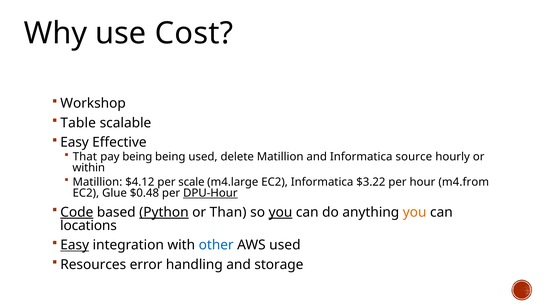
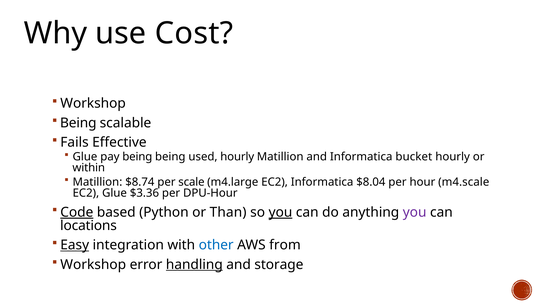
Table: Table -> Being (78, 123)
Easy: Easy -> Fails (75, 142)
That: That -> Glue (85, 157)
used delete: delete -> hourly (237, 157)
source: source -> bucket (414, 157)
$4.12: $4.12 -> $8.74 (140, 182)
$3.22: $3.22 -> $8.04 (371, 182)
m4.from: m4.from -> m4.scale (464, 182)
$0.48: $0.48 -> $3.36 (144, 193)
DPU-Hour underline: present -> none (210, 193)
Python underline: present -> none (164, 212)
you colour: orange -> purple (415, 212)
AWS used: used -> from (285, 245)
Resources: Resources -> Workshop (93, 264)
handling underline: none -> present (194, 264)
